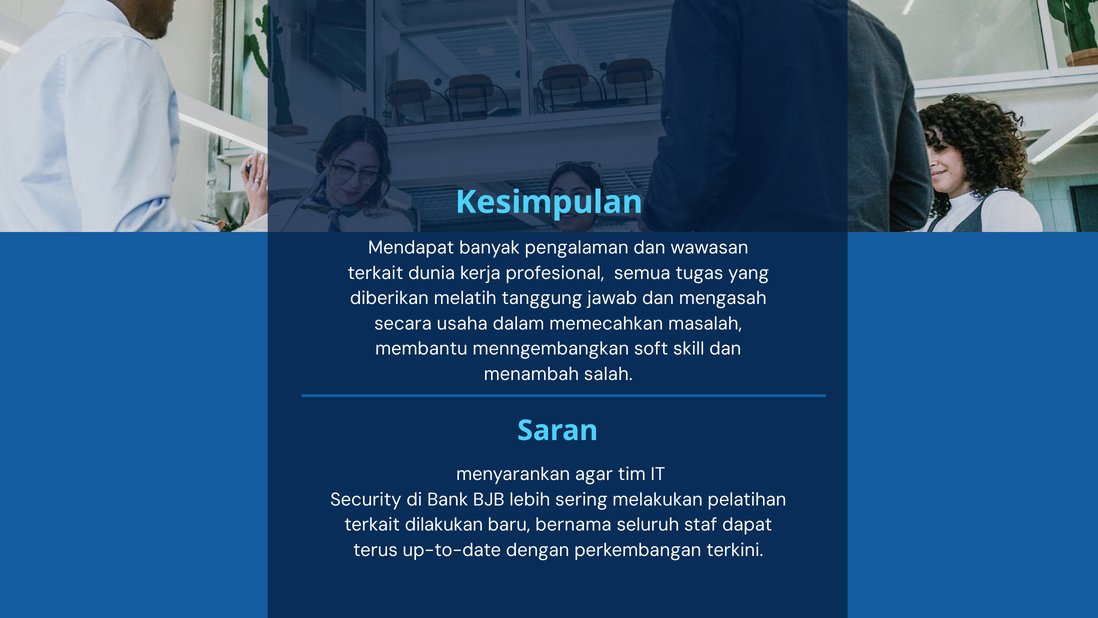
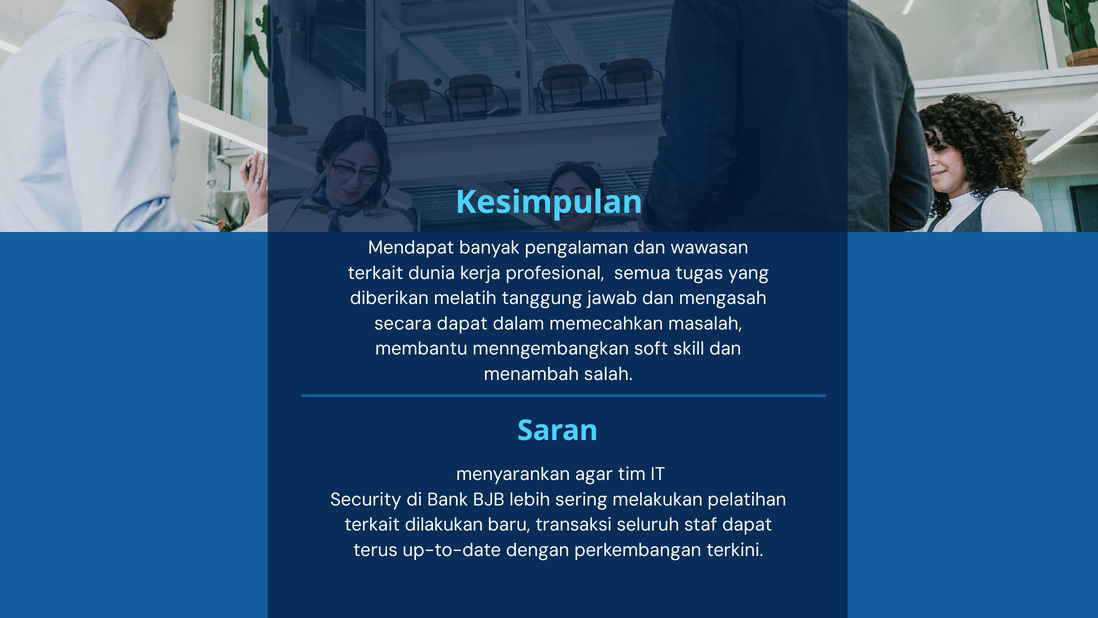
secara usaha: usaha -> dapat (462, 323)
bernama: bernama -> transaksi (574, 525)
